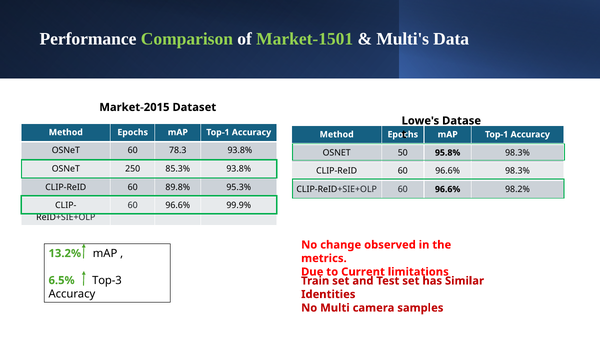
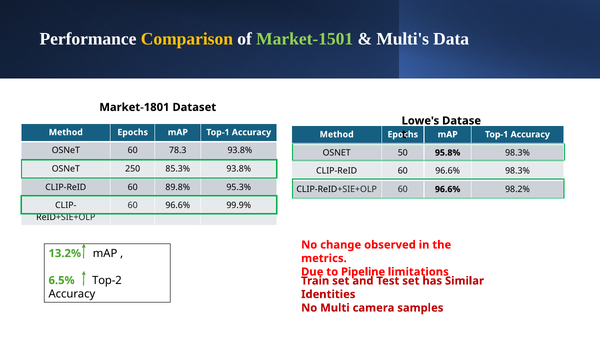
Comparison colour: light green -> yellow (187, 39)
Market-2015: Market-2015 -> Market-1801 (134, 107)
Current: Current -> Pipeline (363, 271)
Top-3: Top-3 -> Top-2 (107, 280)
